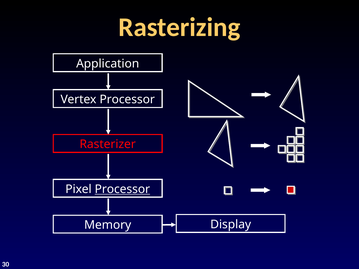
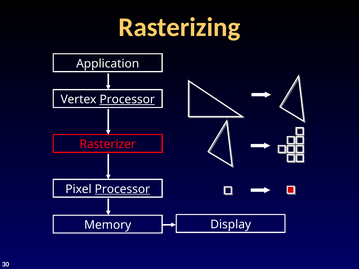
Processor underline: none -> present (127, 100)
